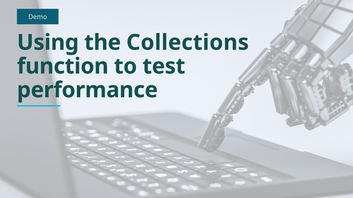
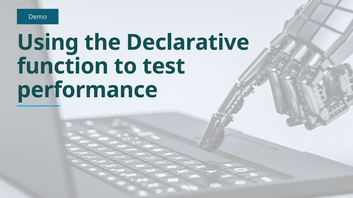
Collections: Collections -> Declarative (188, 43)
